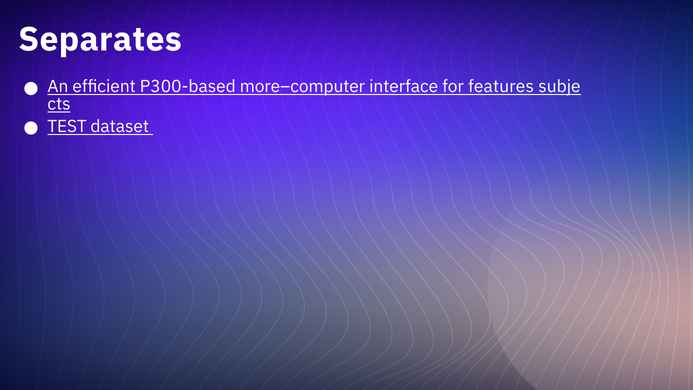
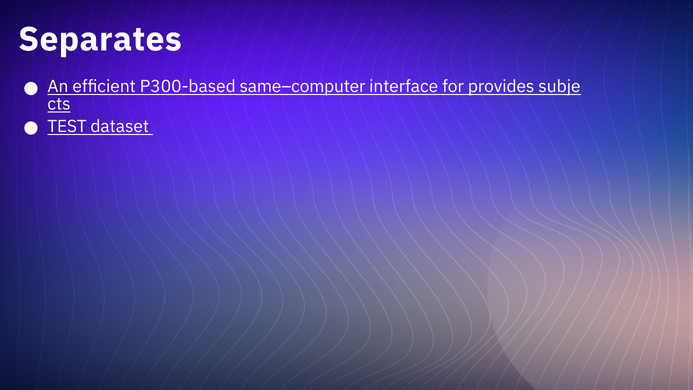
more–computer: more–computer -> same–computer (302, 87)
features: features -> provides (501, 87)
